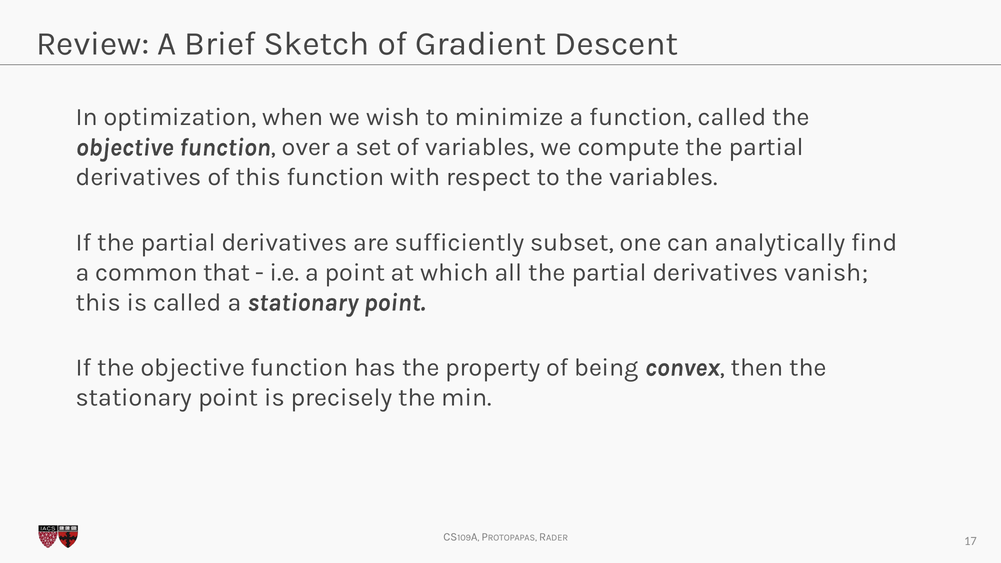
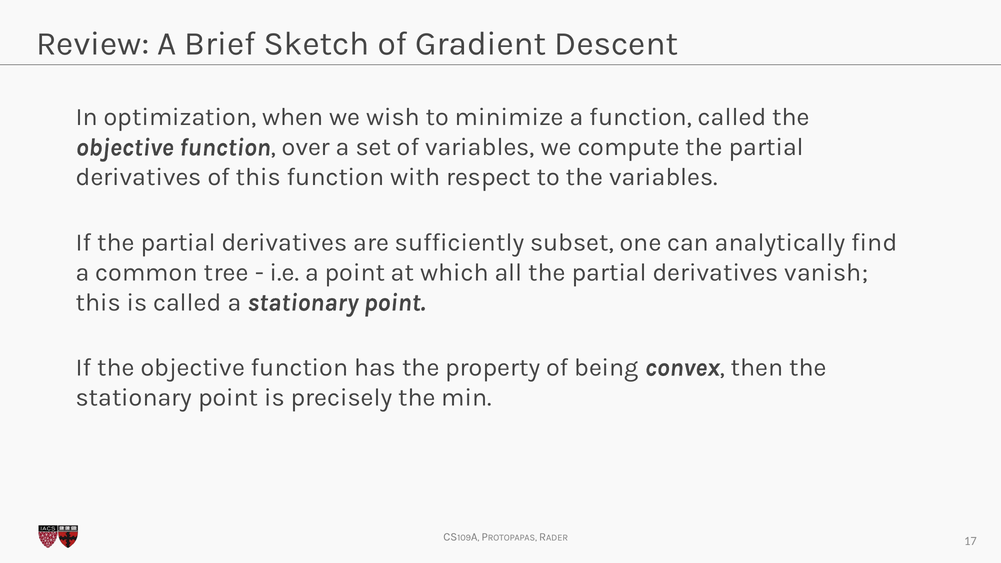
that: that -> tree (226, 272)
